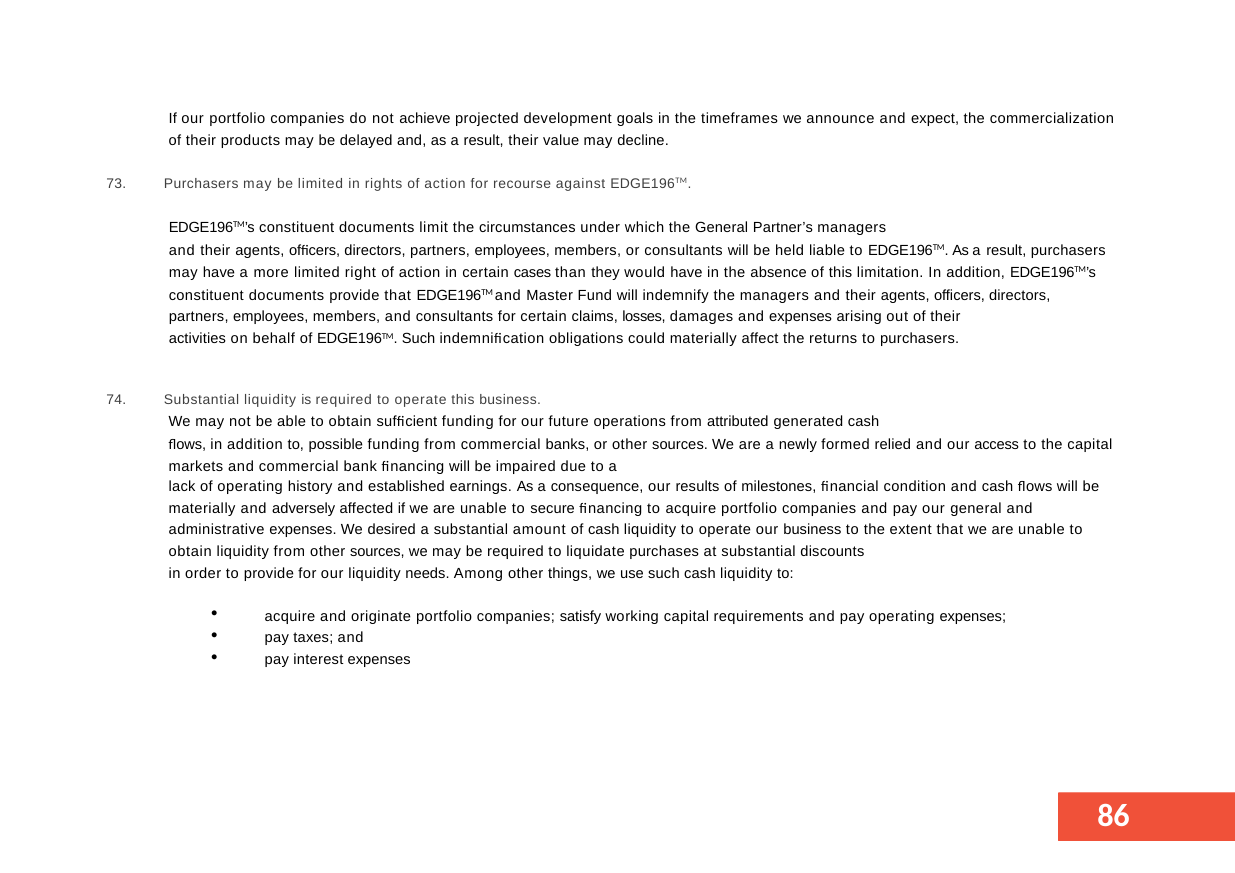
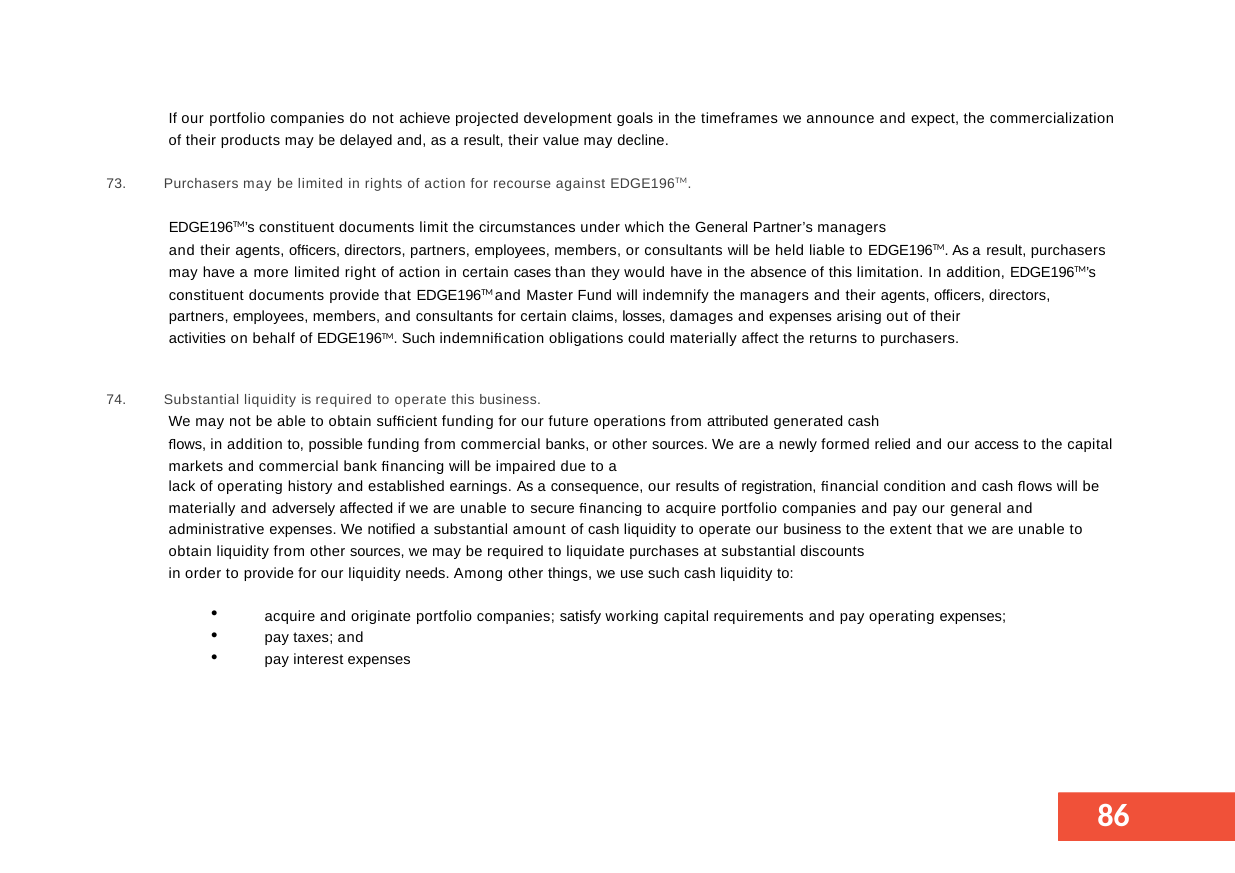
milestones: milestones -> registration (779, 486)
desired: desired -> notified (392, 530)
